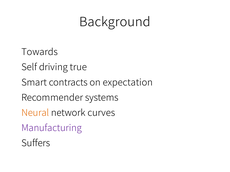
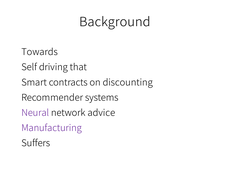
true: true -> that (78, 67)
expectation: expectation -> discounting (128, 83)
Neural colour: orange -> purple (35, 113)
curves: curves -> advice (101, 113)
